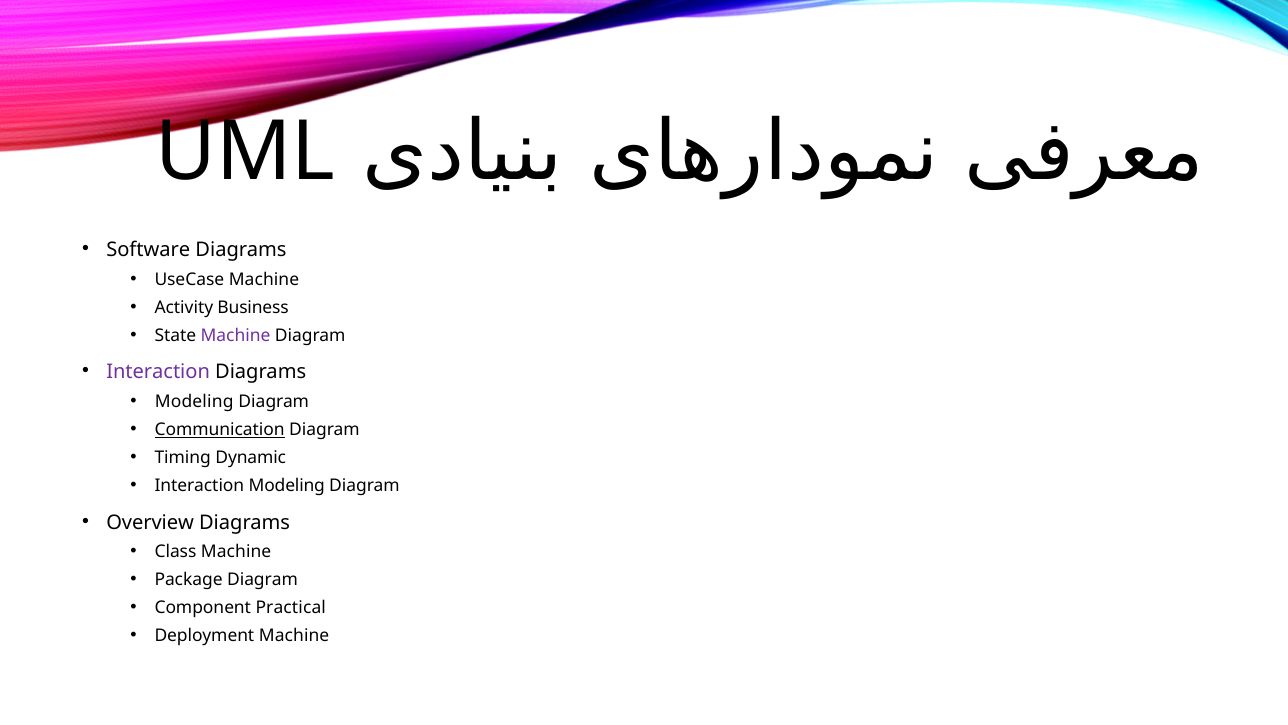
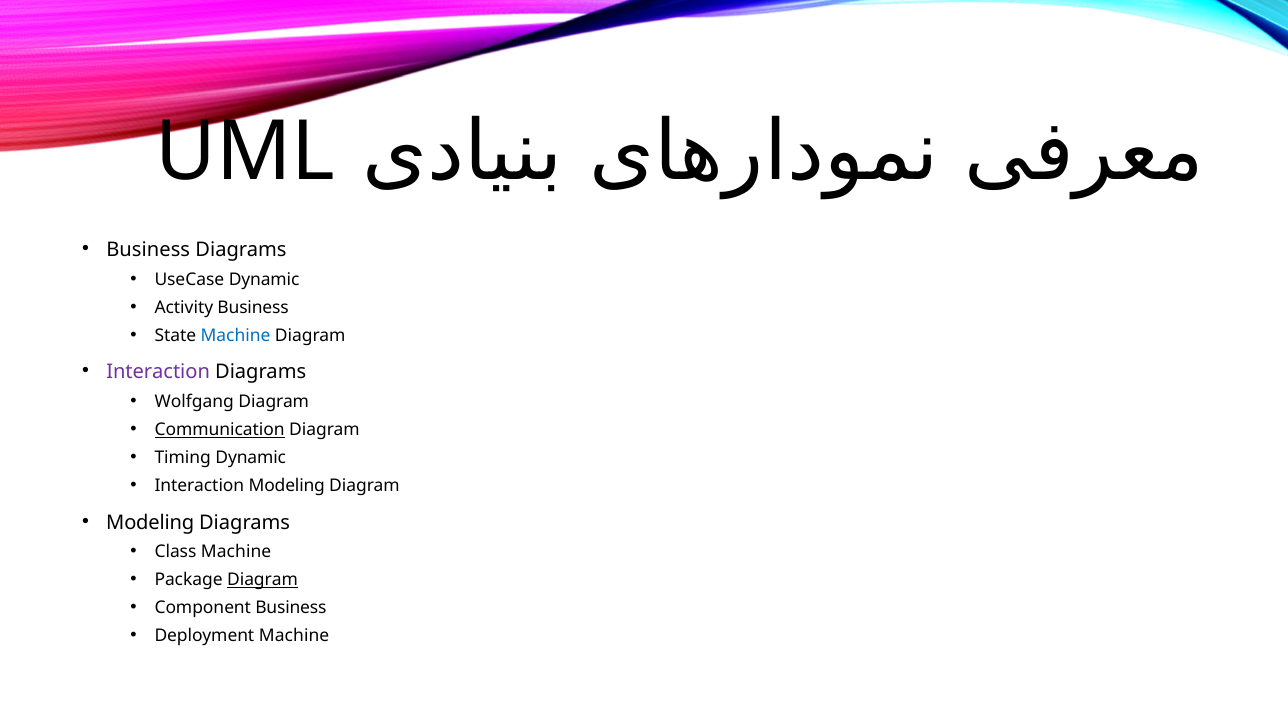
Software: Software -> Business (148, 250)
UseCase Machine: Machine -> Dynamic (264, 279)
Machine colour: purple -> blue (236, 335)
Modeling: Modeling -> Wolfgang (194, 402)
Overview: Overview -> Modeling (150, 522)
Diagram underline: none -> present (263, 580)
Component Practical: Practical -> Business (291, 608)
